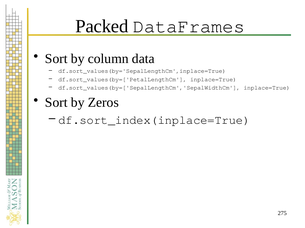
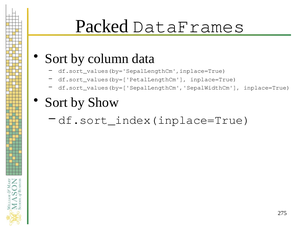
Zeros: Zeros -> Show (103, 103)
